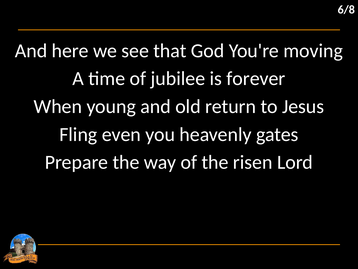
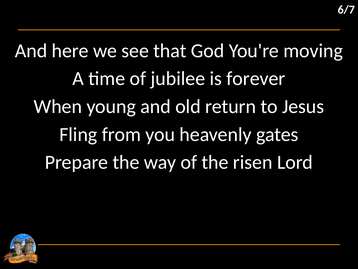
6/8: 6/8 -> 6/7 (346, 10)
even: even -> from (121, 134)
